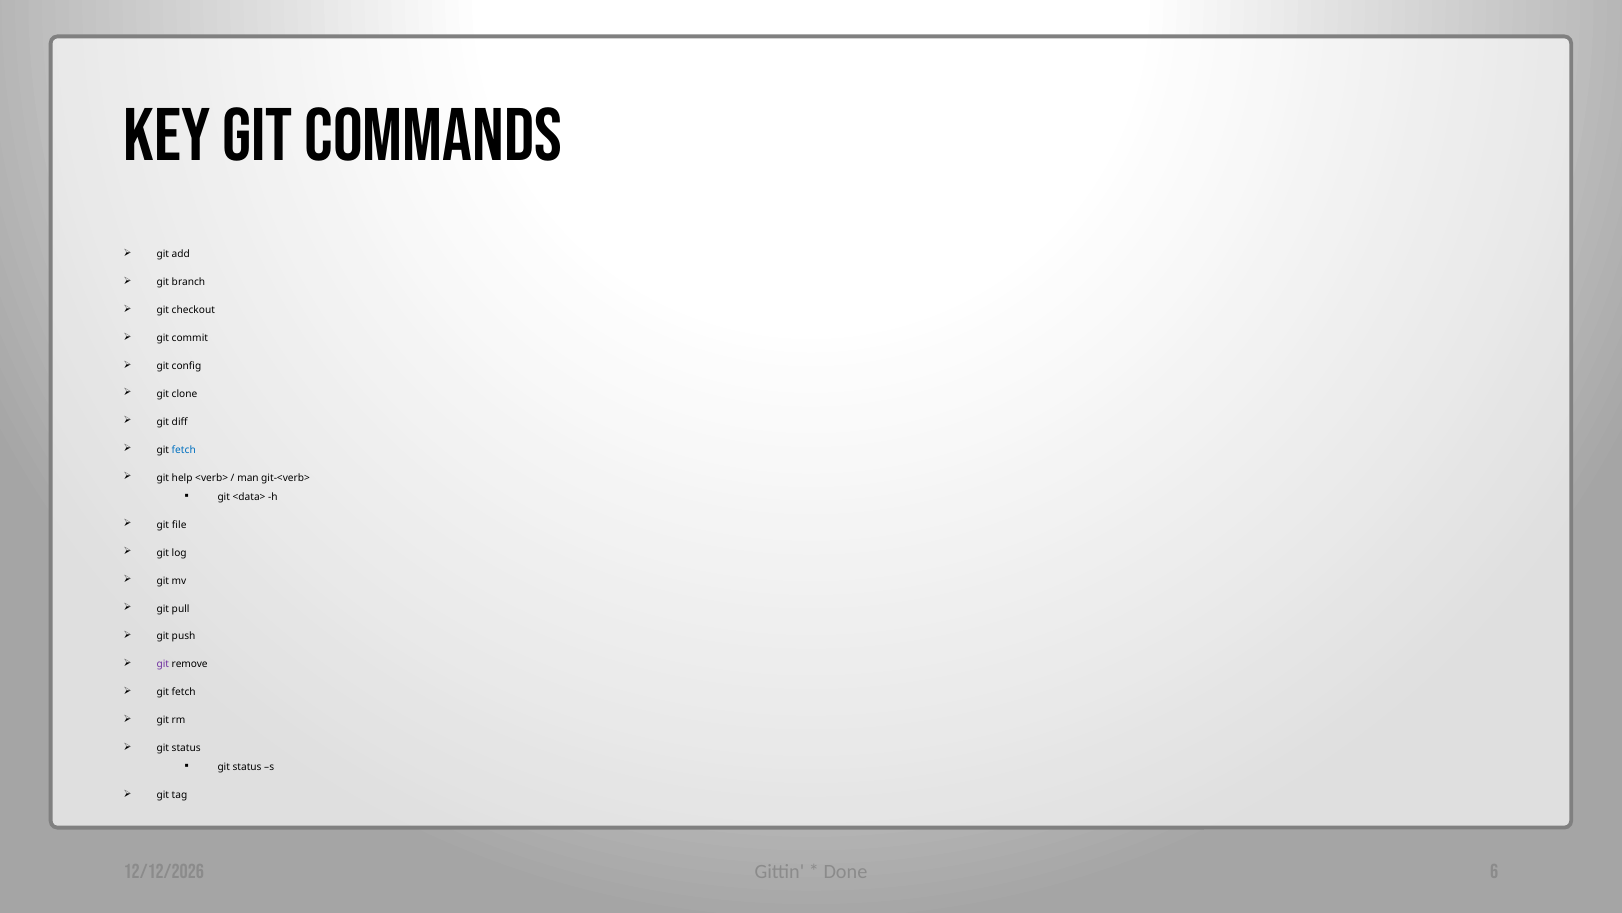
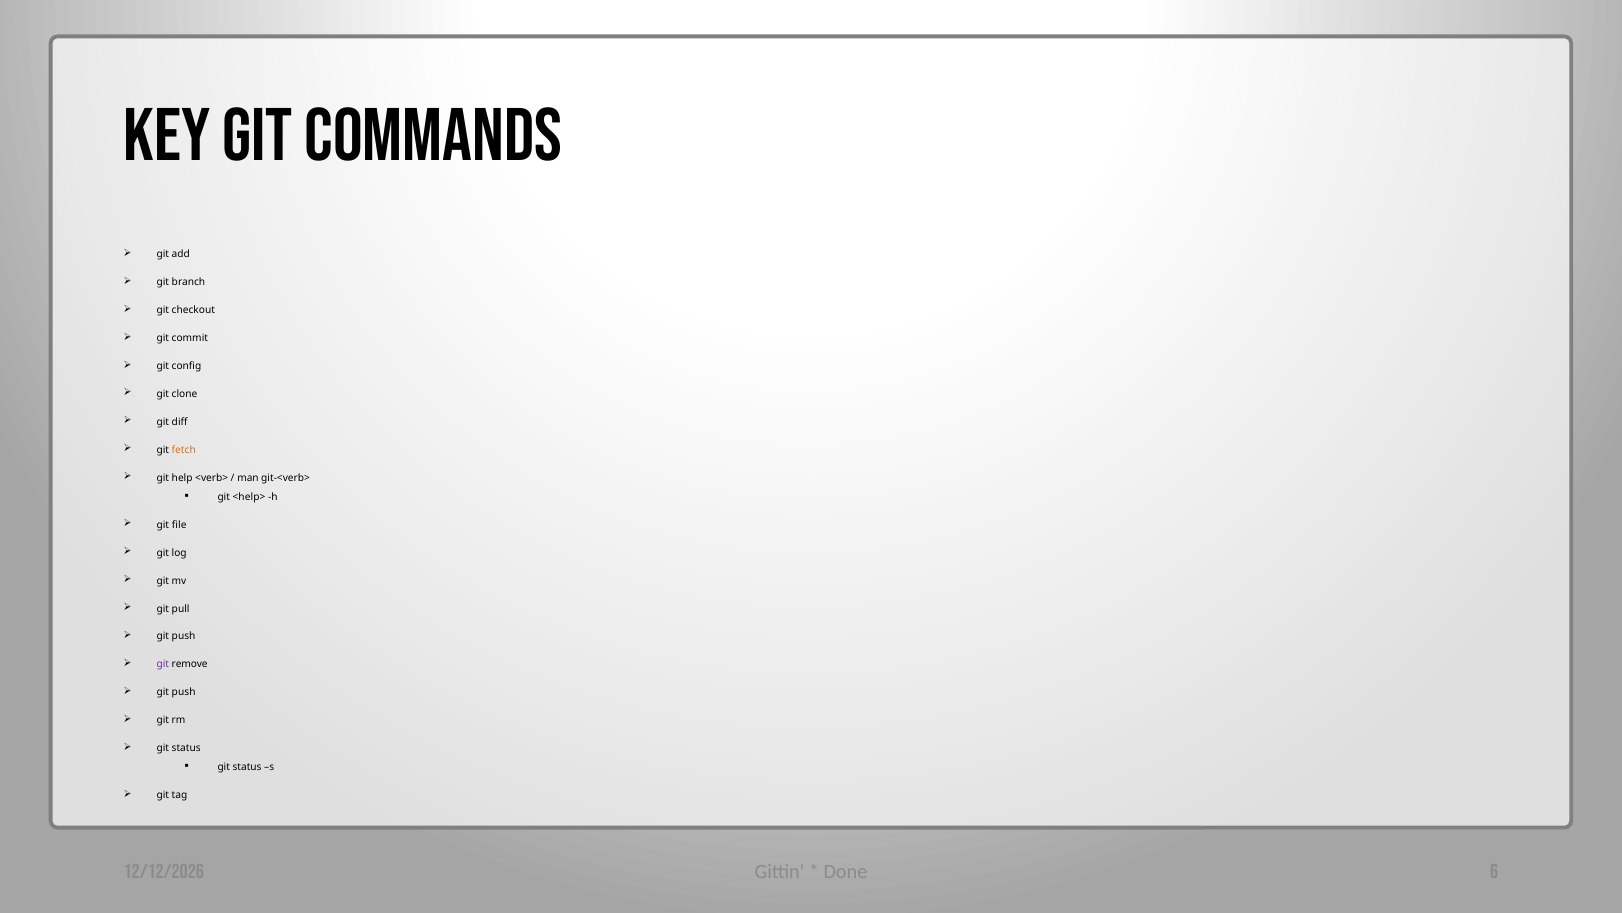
fetch colour: blue -> orange (184, 449)
<data>: <data> -> <help> (249, 497)
fetch: fetch -> push (184, 692)
